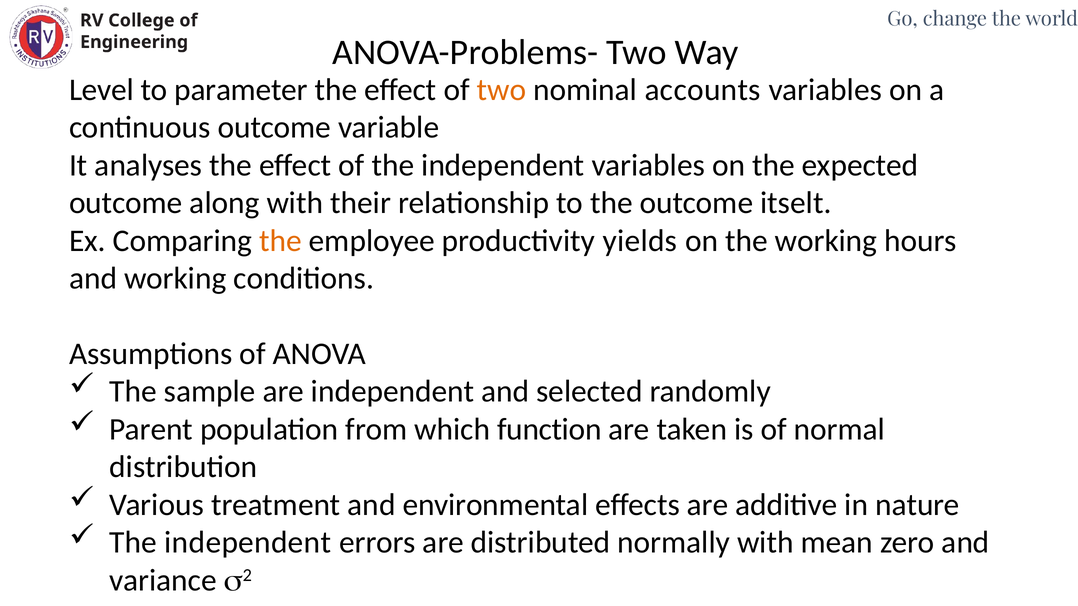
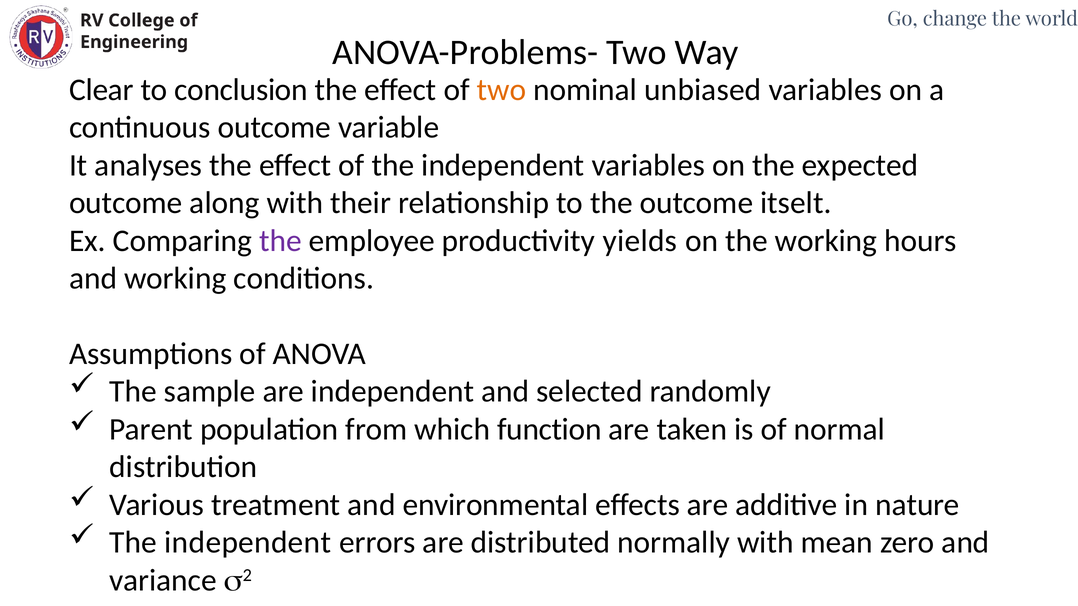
Level: Level -> Clear (101, 90)
parameter: parameter -> conclusion (241, 90)
accounts: accounts -> unbiased (703, 90)
the colour: orange -> purple (280, 241)
